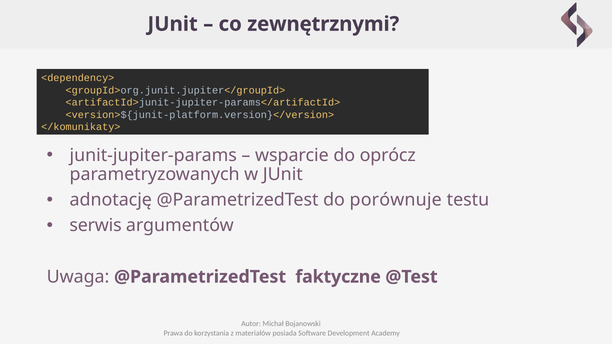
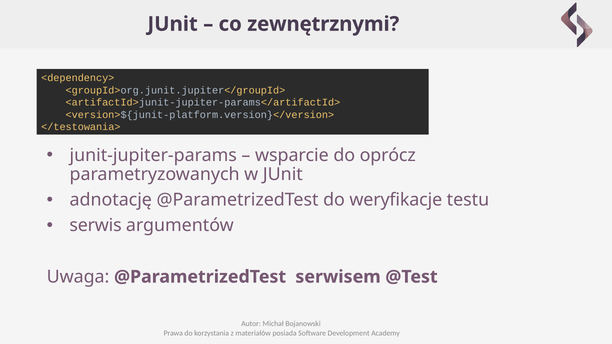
</komunikaty>: </komunikaty> -> </testowania> (81, 127)
porównuje: porównuje -> weryfikacje (396, 200)
faktyczne: faktyczne -> serwisem (338, 277)
